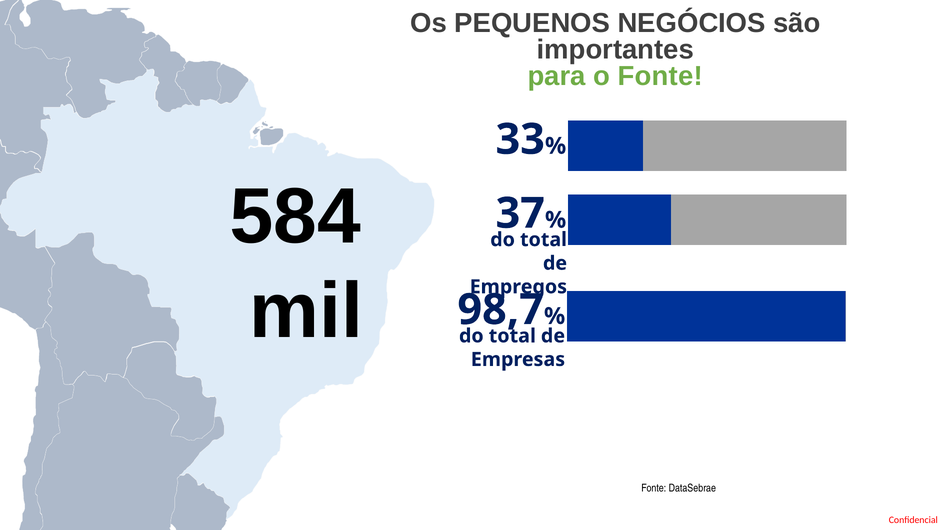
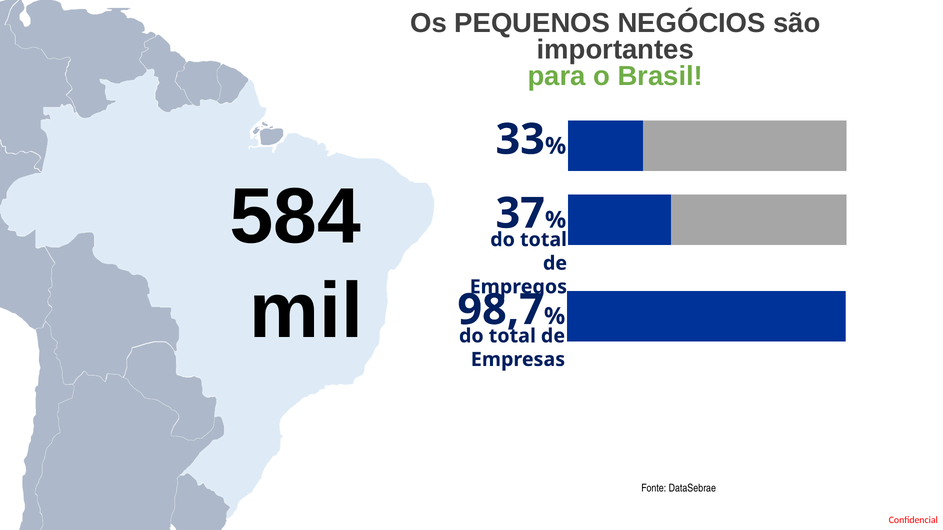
o Fonte: Fonte -> Brasil (660, 76)
